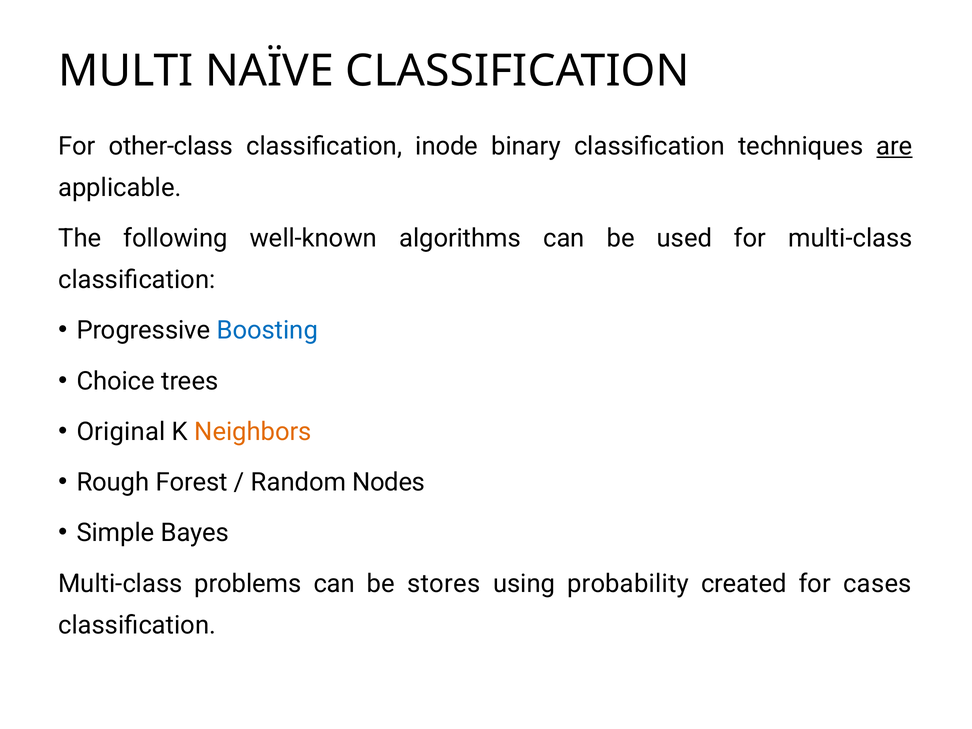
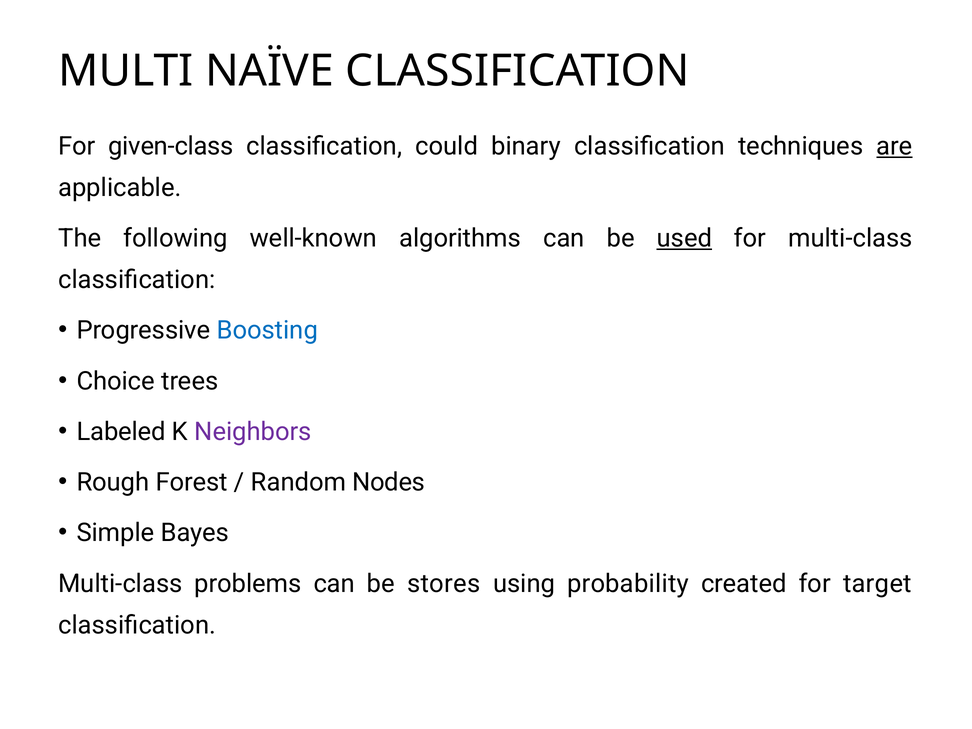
other-class: other-class -> given-class (171, 146)
inode: inode -> could (447, 146)
used underline: none -> present (684, 238)
Original: Original -> Labeled (121, 432)
Neighbors colour: orange -> purple (253, 432)
cases: cases -> target (877, 584)
